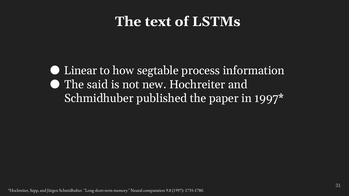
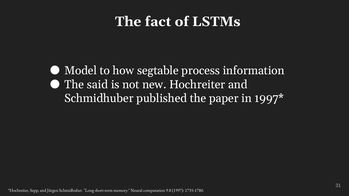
text: text -> fact (158, 22)
Linear: Linear -> Model (81, 71)
